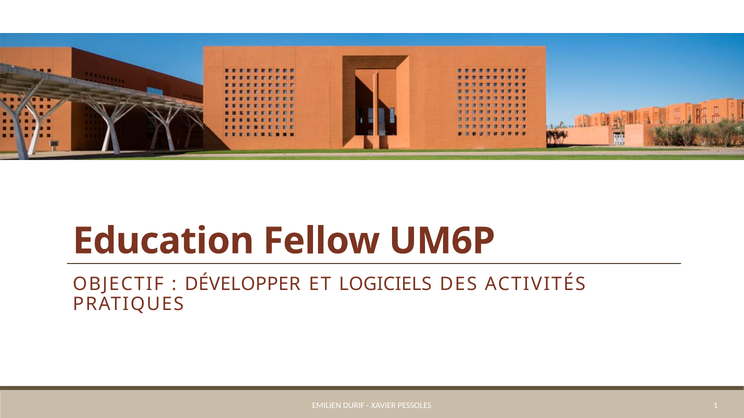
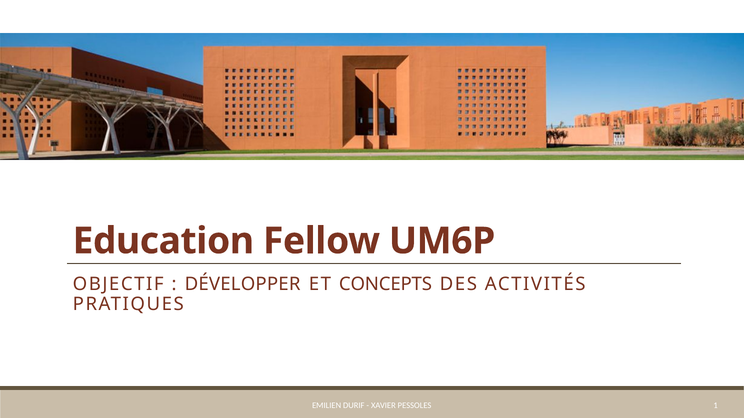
LOGICIELS: LOGICIELS -> CONCEPTS (385, 285)
